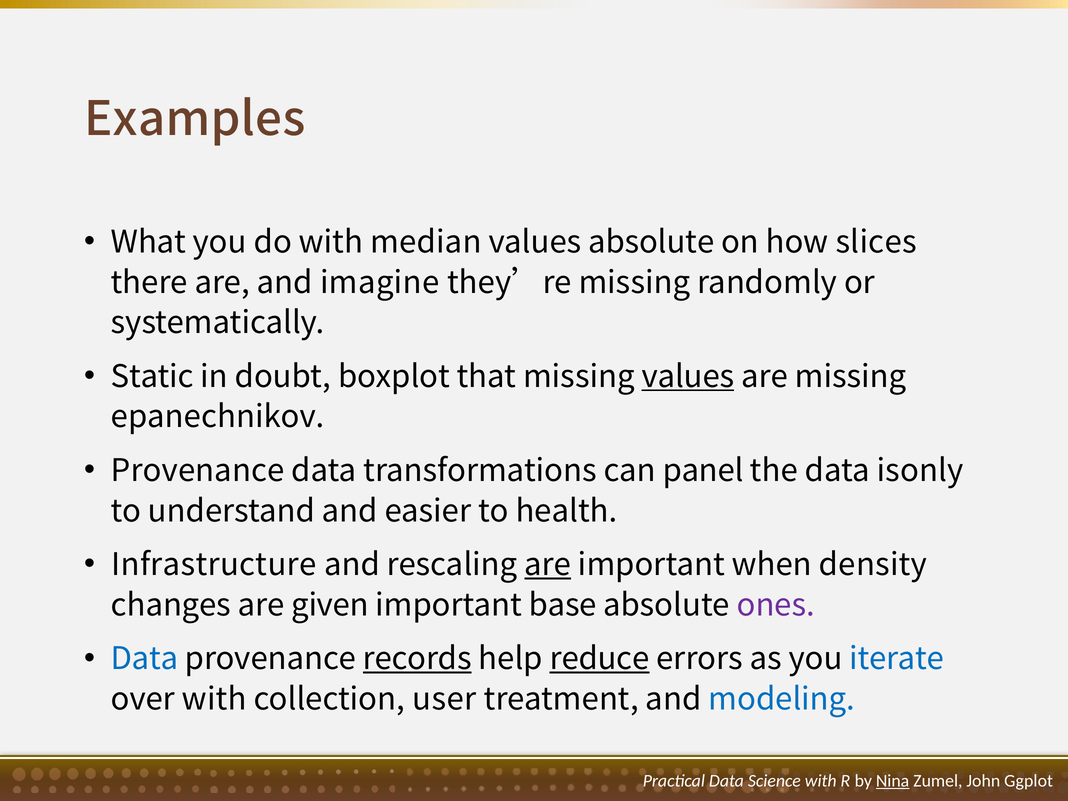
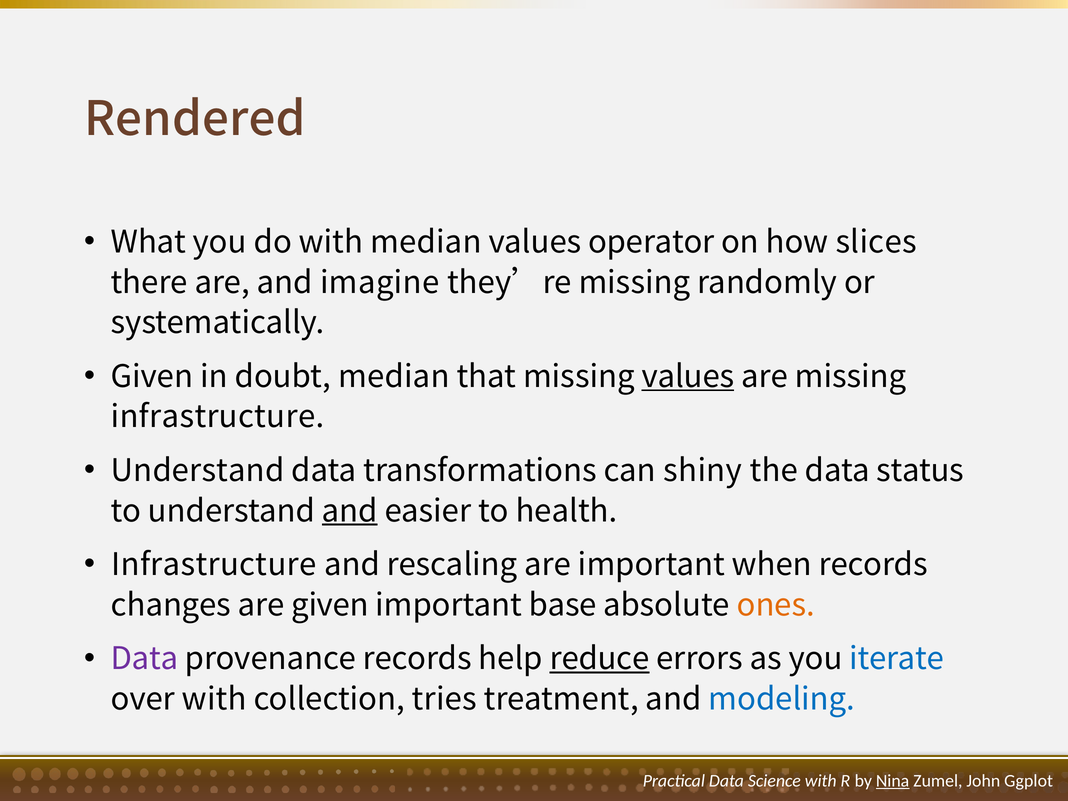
Examples: Examples -> Rendered (195, 120)
values absolute: absolute -> operator (651, 242)
Static: Static -> Given (152, 377)
doubt boxplot: boxplot -> median (394, 377)
epanechnikov: epanechnikov -> infrastructure (218, 417)
Provenance: Provenance -> Understand (198, 471)
panel: panel -> shiny (703, 471)
isonly: isonly -> status (920, 471)
and underline: none -> present (350, 511)
are underline: present -> none (548, 565)
when density: density -> records (873, 565)
ones colour: purple -> orange (776, 605)
Data colour: blue -> purple (144, 659)
records underline: present -> none (417, 659)
user: user -> tries (444, 699)
